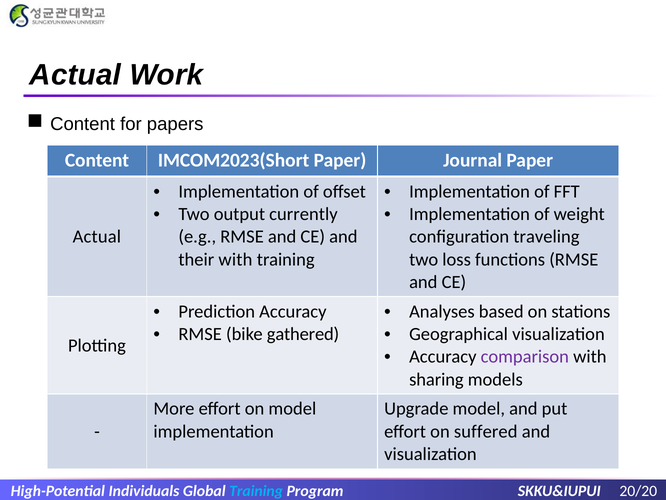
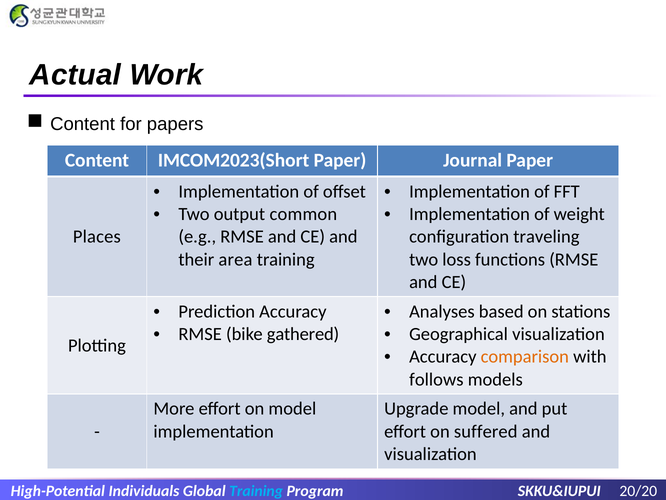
currently: currently -> common (303, 214)
Actual: Actual -> Places (97, 237)
their with: with -> area (235, 259)
comparison colour: purple -> orange (525, 356)
sharing: sharing -> follows (436, 379)
